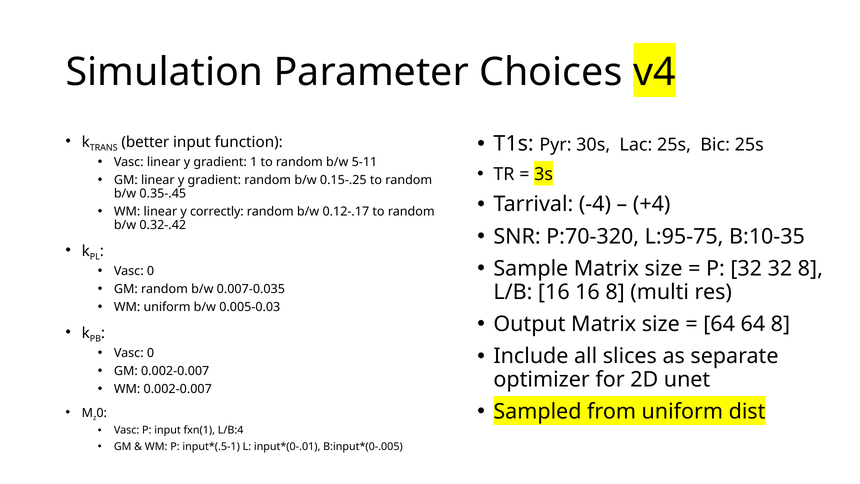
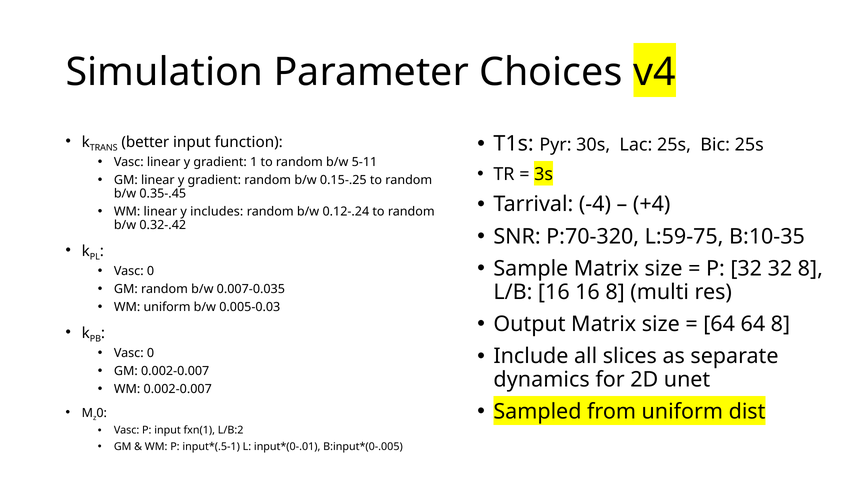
correctly: correctly -> includes (217, 212)
0.12-.17: 0.12-.17 -> 0.12-.24 (346, 212)
L:95-75: L:95-75 -> L:59-75 (684, 236)
optimizer: optimizer -> dynamics (542, 379)
L/B:4: L/B:4 -> L/B:2 (231, 430)
